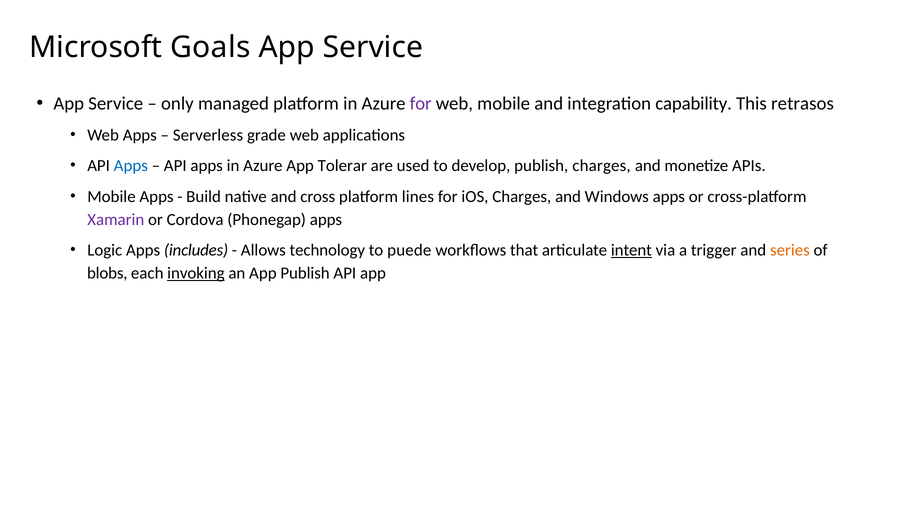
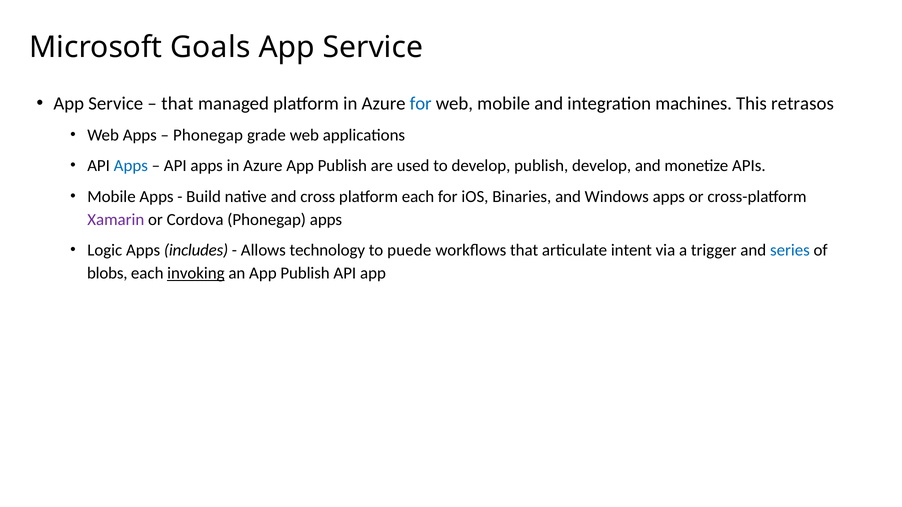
only: only -> that (177, 104)
for colour: purple -> blue (421, 104)
capability: capability -> machines (694, 104)
Serverless: Serverless -> Phonegap (208, 135)
Azure App Tolerar: Tolerar -> Publish (342, 166)
publish charges: charges -> develop (602, 166)
platform lines: lines -> each (418, 197)
iOS Charges: Charges -> Binaries (522, 197)
intent underline: present -> none (631, 250)
series colour: orange -> blue (790, 250)
